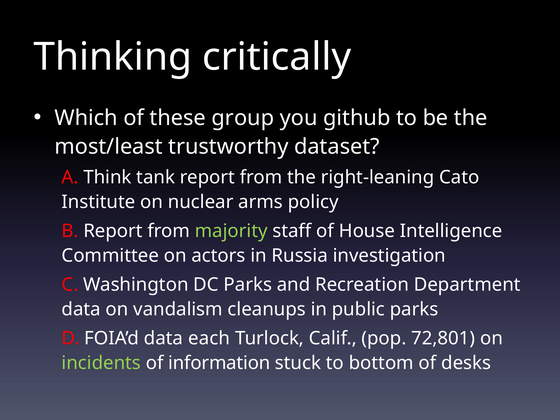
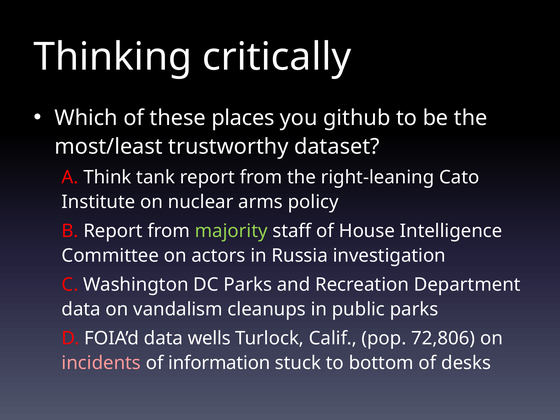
group: group -> places (243, 118)
each: each -> wells (209, 338)
72,801: 72,801 -> 72,806 (443, 338)
incidents colour: light green -> pink (101, 363)
